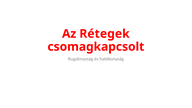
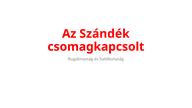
Rétegek: Rétegek -> Szándék (105, 34)
